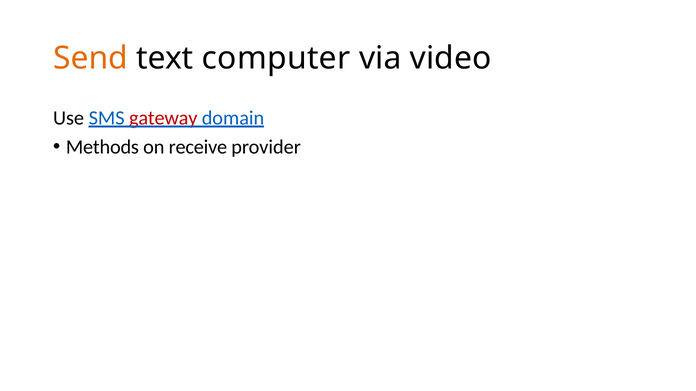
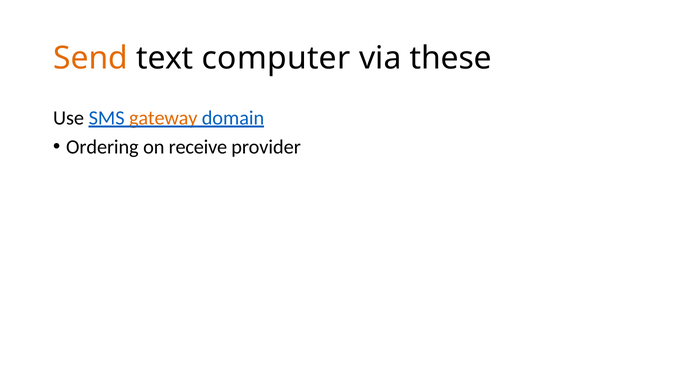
video: video -> these (451, 58)
gateway colour: red -> orange (163, 118)
Methods: Methods -> Ordering (102, 147)
